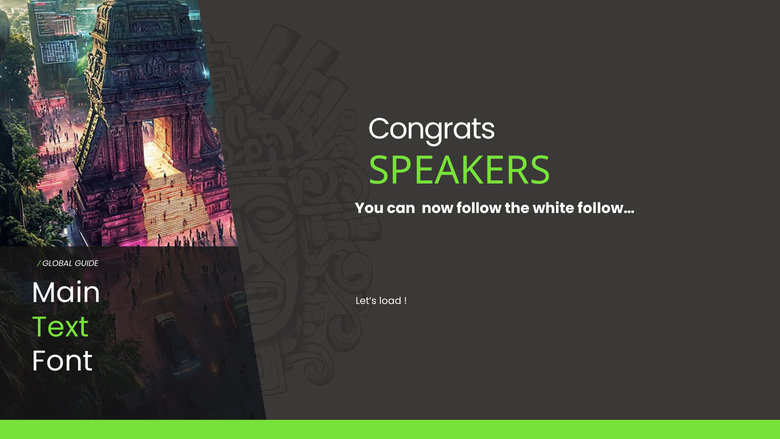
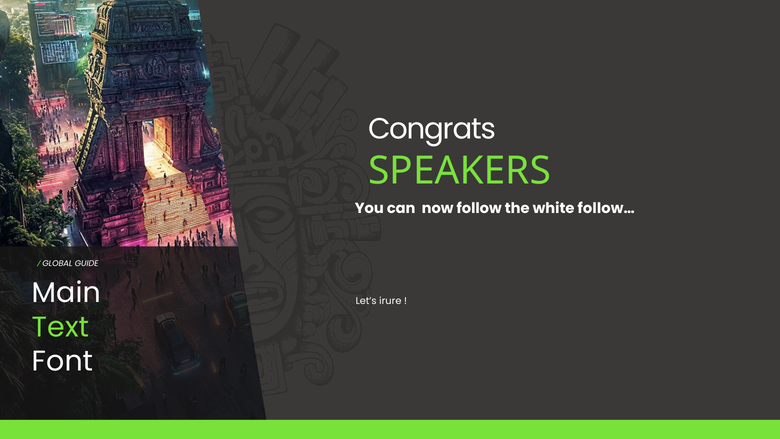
load: load -> irure (390, 301)
